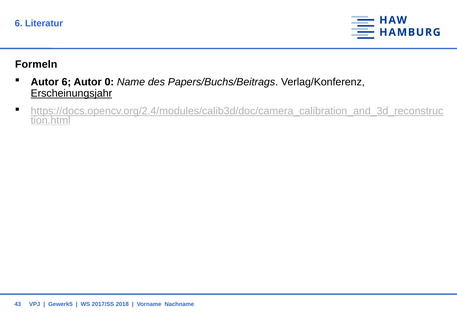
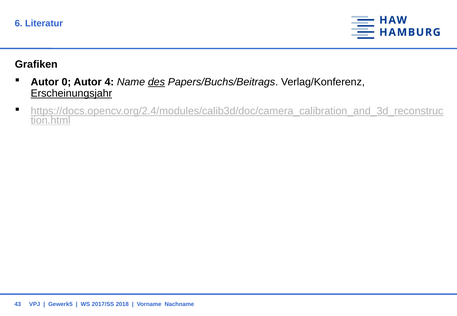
Formeln: Formeln -> Grafiken (36, 64)
Autor 6: 6 -> 0 (66, 82)
0: 0 -> 4 (109, 82)
des underline: none -> present (156, 82)
